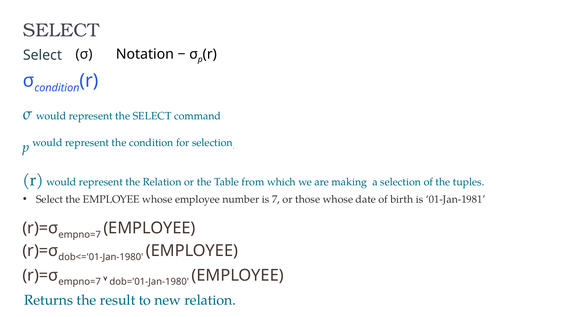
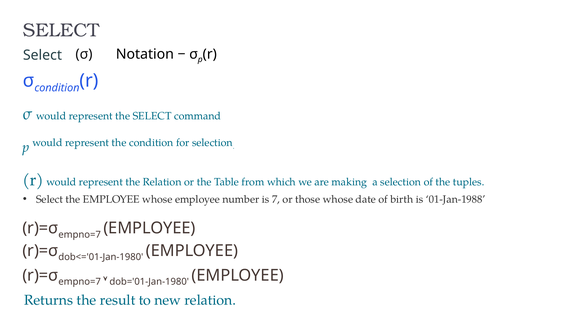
01-Jan-1981: 01-Jan-1981 -> 01-Jan-1988 (456, 199)
